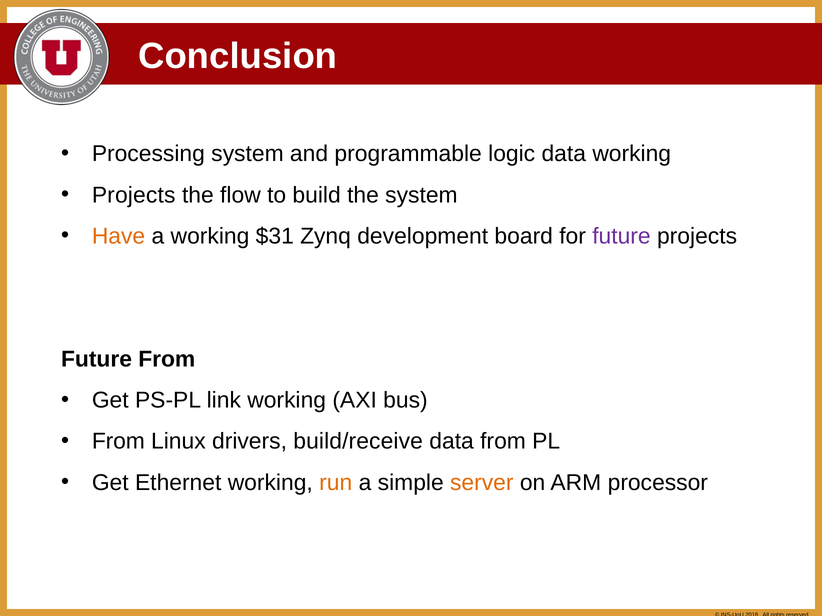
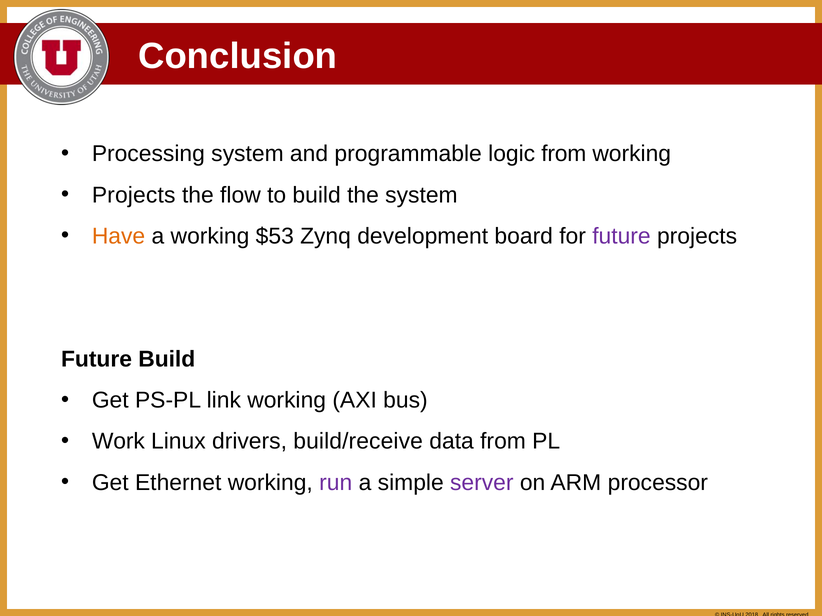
logic data: data -> from (564, 154)
$31: $31 -> $53 (275, 236)
Future From: From -> Build (167, 360)
From: From -> Work (118, 442)
run colour: orange -> purple (336, 483)
server colour: orange -> purple (482, 483)
